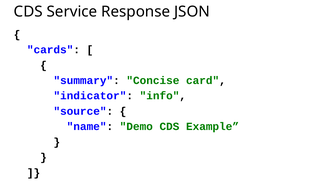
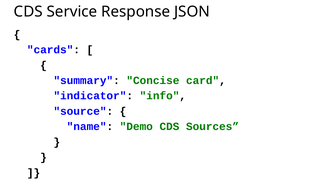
Example: Example -> Sources (212, 127)
